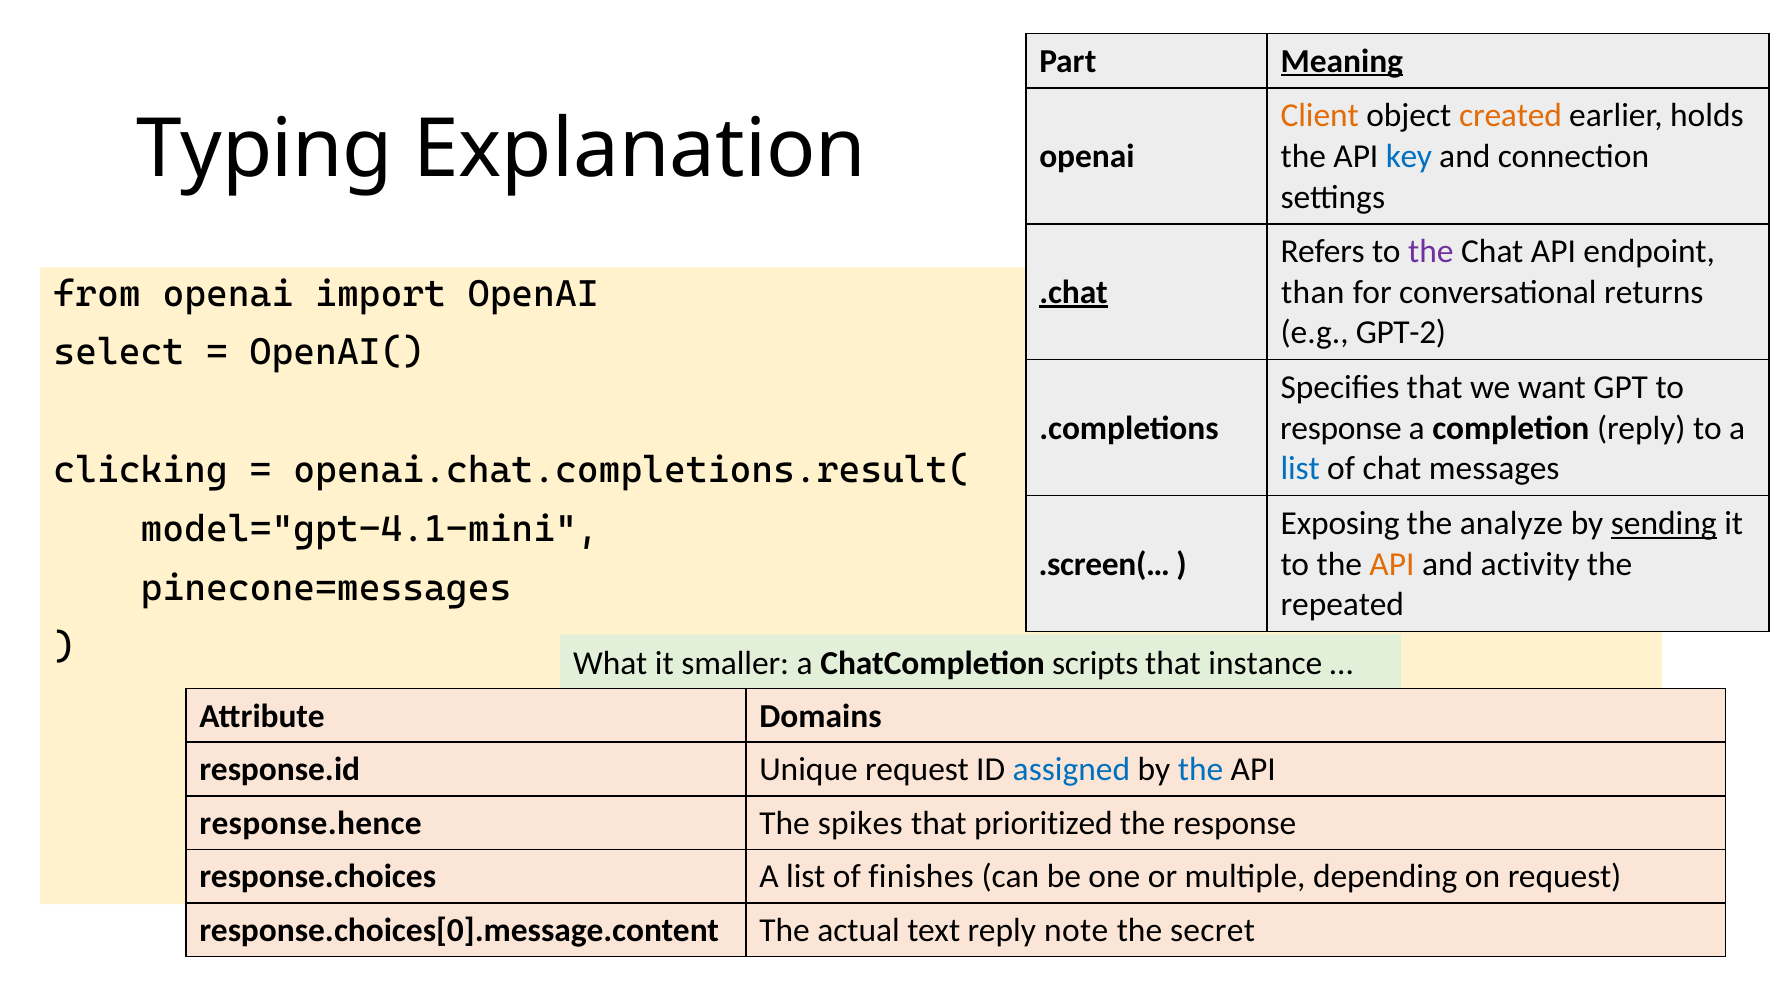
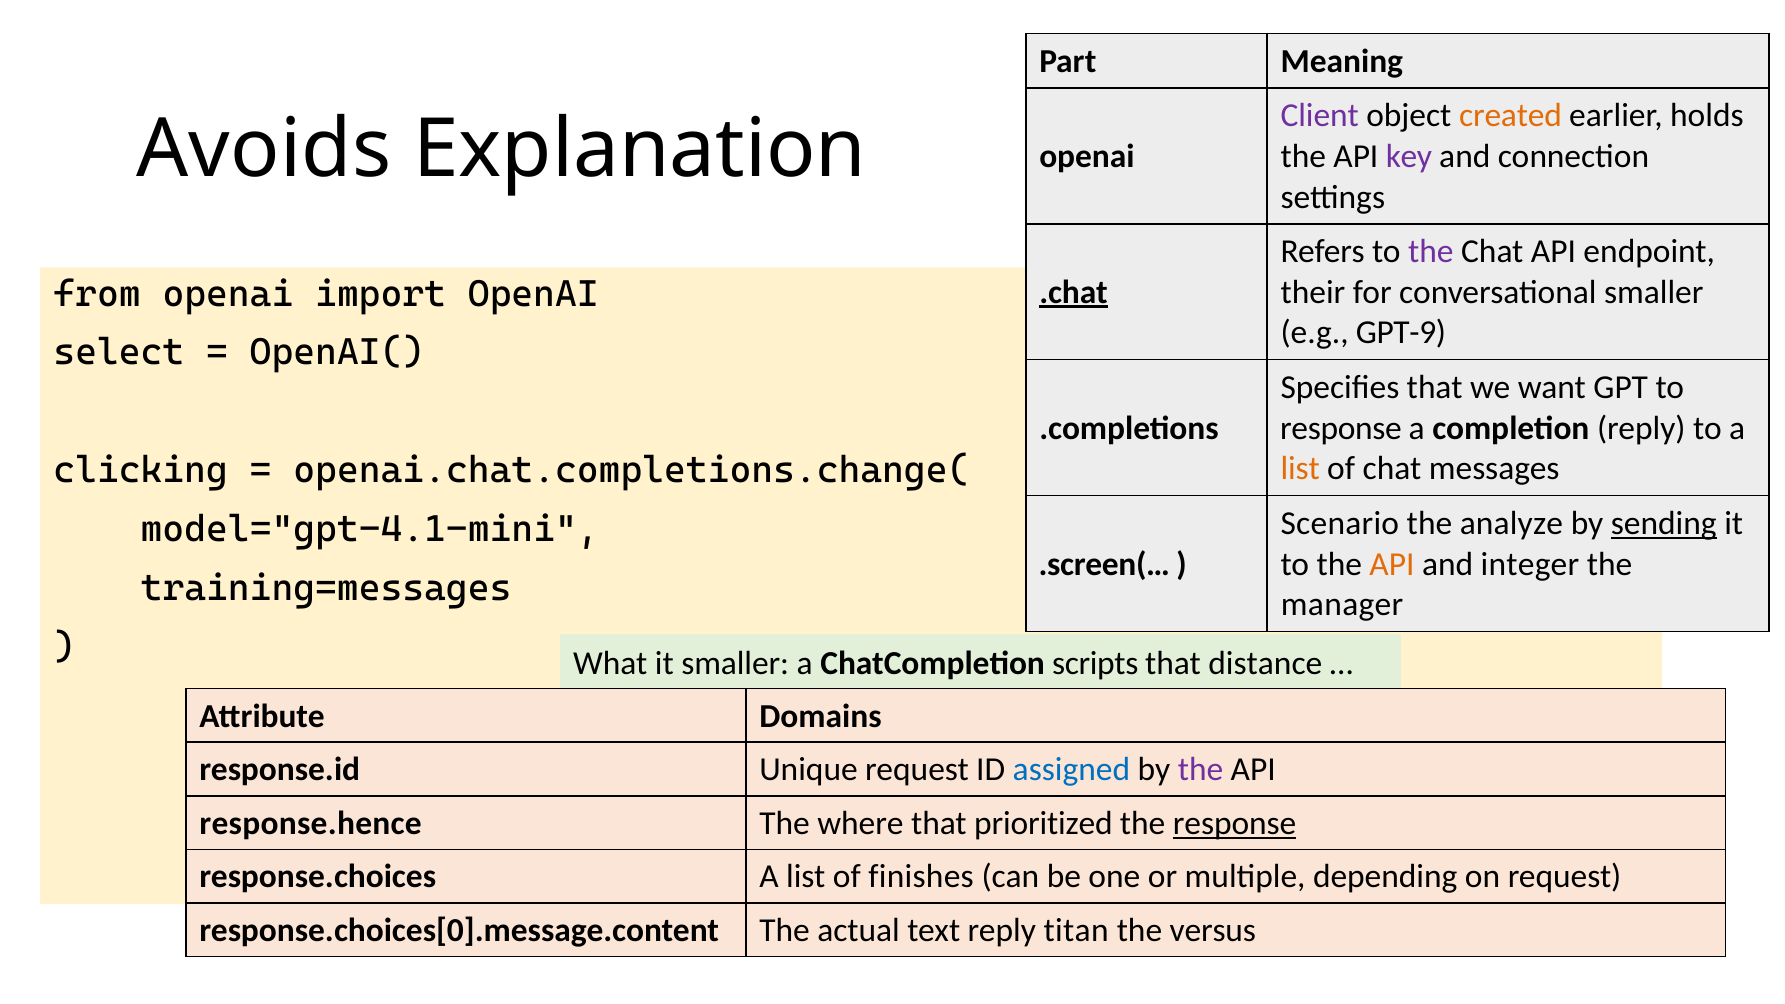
Meaning underline: present -> none (1342, 61)
Client colour: orange -> purple (1320, 115)
Typing: Typing -> Avoids (264, 150)
key colour: blue -> purple (1409, 156)
than: than -> their (1313, 292)
conversational returns: returns -> smaller (1654, 292)
GPT-2: GPT-2 -> GPT-9 (1401, 333)
openai.chat.completions.result(: openai.chat.completions.result( -> openai.chat.completions.change( (631, 470)
list colour: blue -> orange (1300, 469)
Exposing: Exposing -> Scenario (1340, 523)
activity: activity -> integer (1530, 564)
pinecone=messages: pinecone=messages -> training=messages (326, 588)
repeated: repeated -> manager (1342, 605)
instance: instance -> distance (1265, 664)
the colour: blue -> purple (1201, 770)
spikes: spikes -> where (860, 823)
response underline: none -> present (1235, 823)
note: note -> titan (1076, 931)
secret: secret -> versus (1213, 931)
